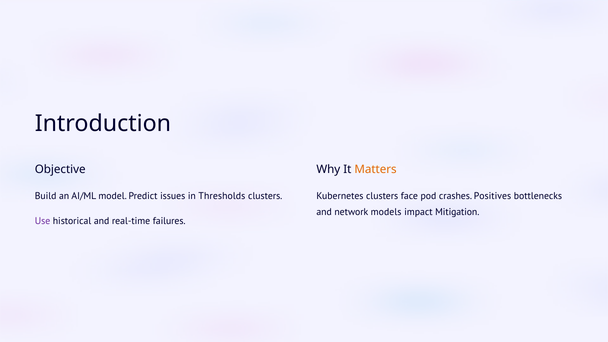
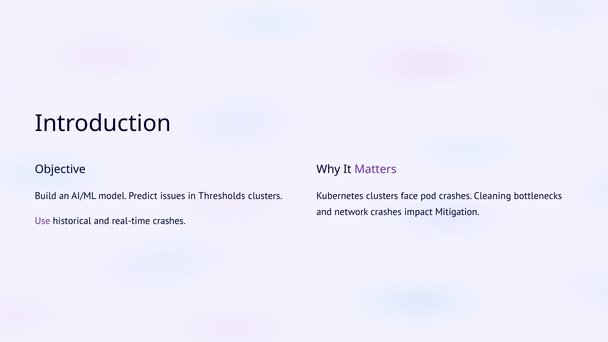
Matters colour: orange -> purple (376, 169)
Positives: Positives -> Cleaning (492, 196)
network models: models -> crashes (386, 212)
real-time failures: failures -> crashes (169, 221)
